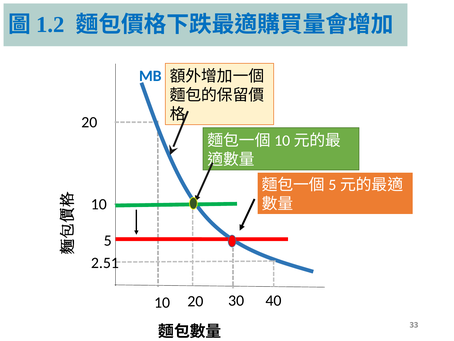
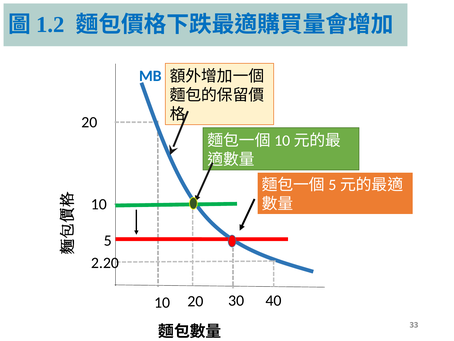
2.51: 2.51 -> 2.20 (105, 263)
